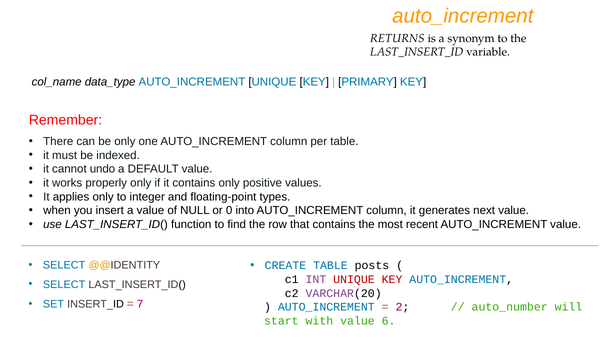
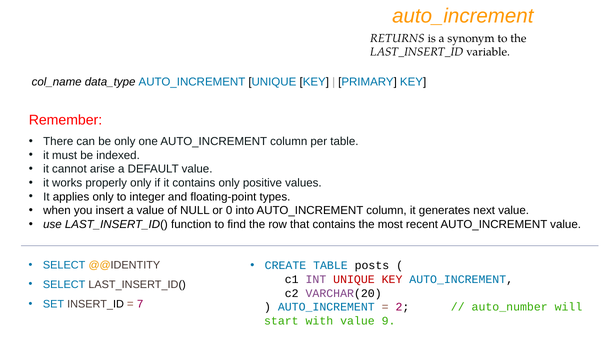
undo: undo -> arise (102, 169)
6: 6 -> 9 (389, 321)
